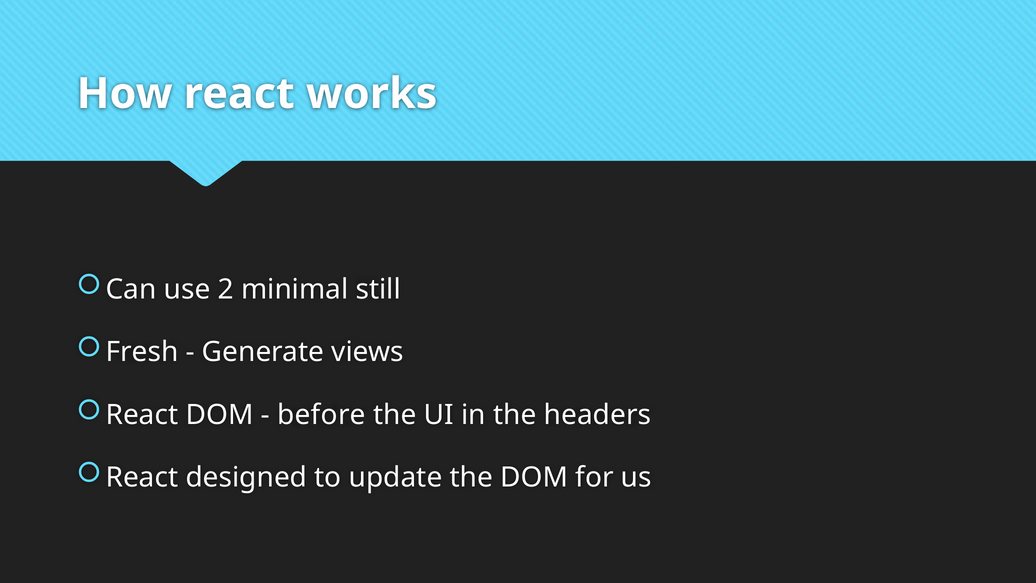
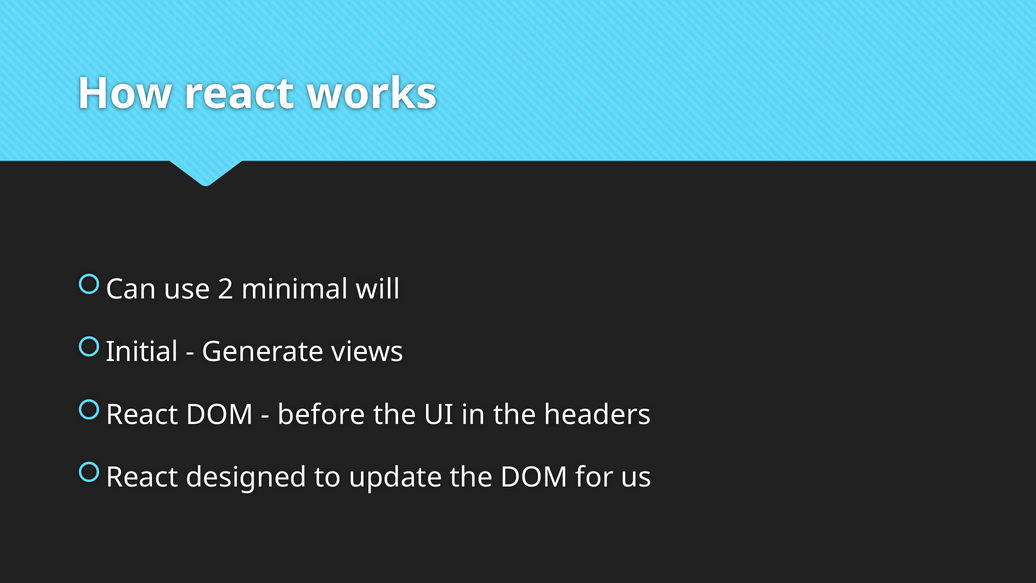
still: still -> will (378, 289)
Fresh: Fresh -> Initial (142, 352)
